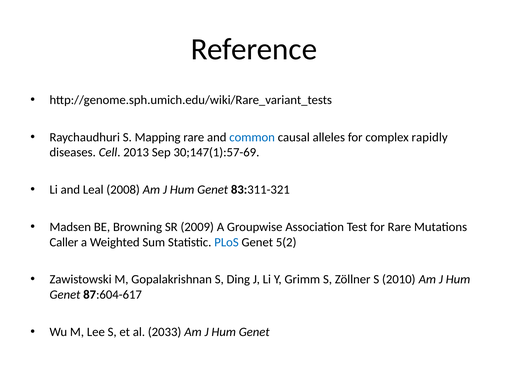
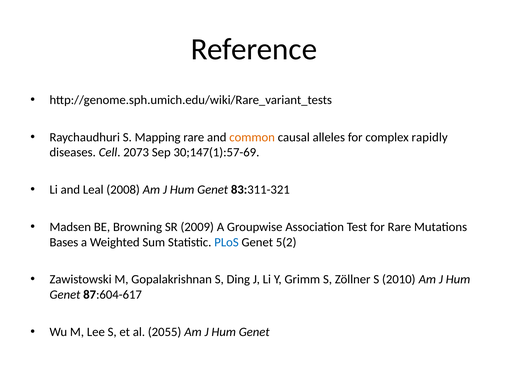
common colour: blue -> orange (252, 137)
2013: 2013 -> 2073 (136, 152)
Caller: Caller -> Bases (64, 242)
2033: 2033 -> 2055 (165, 332)
